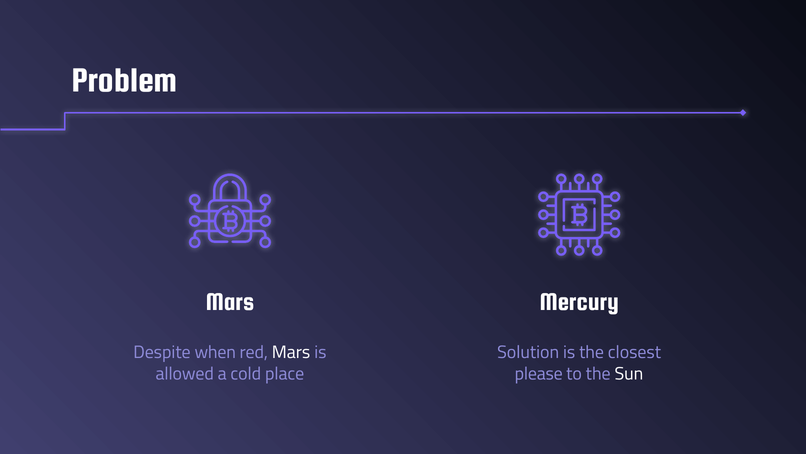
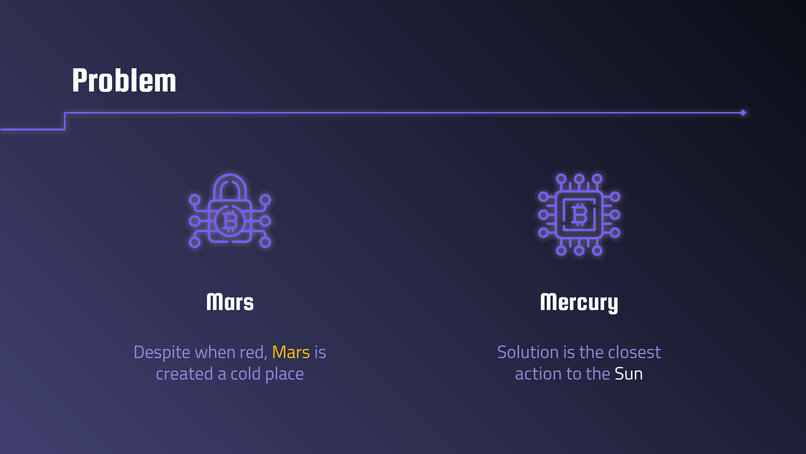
Mars colour: white -> yellow (291, 352)
allowed: allowed -> created (185, 374)
please: please -> action (539, 374)
